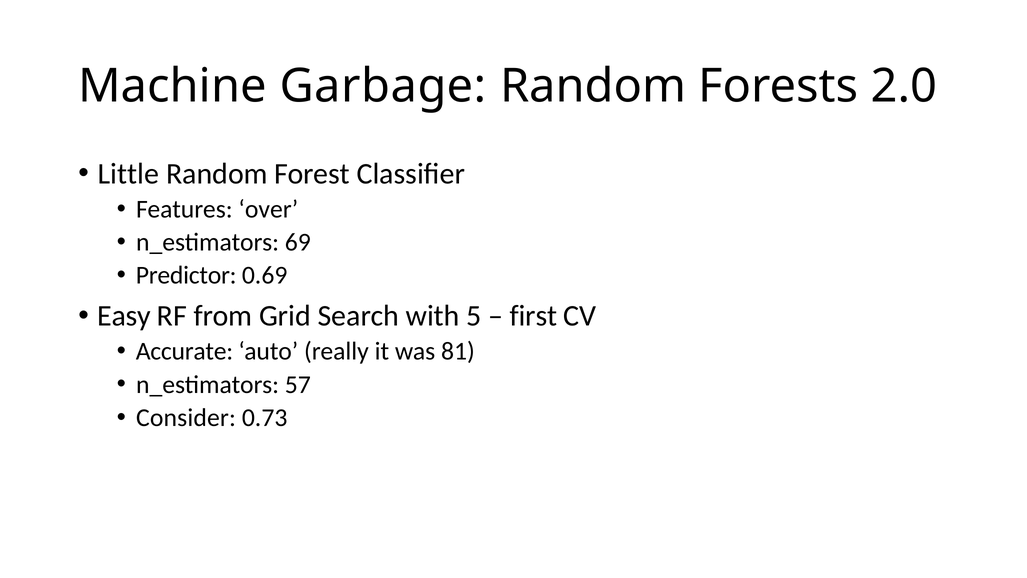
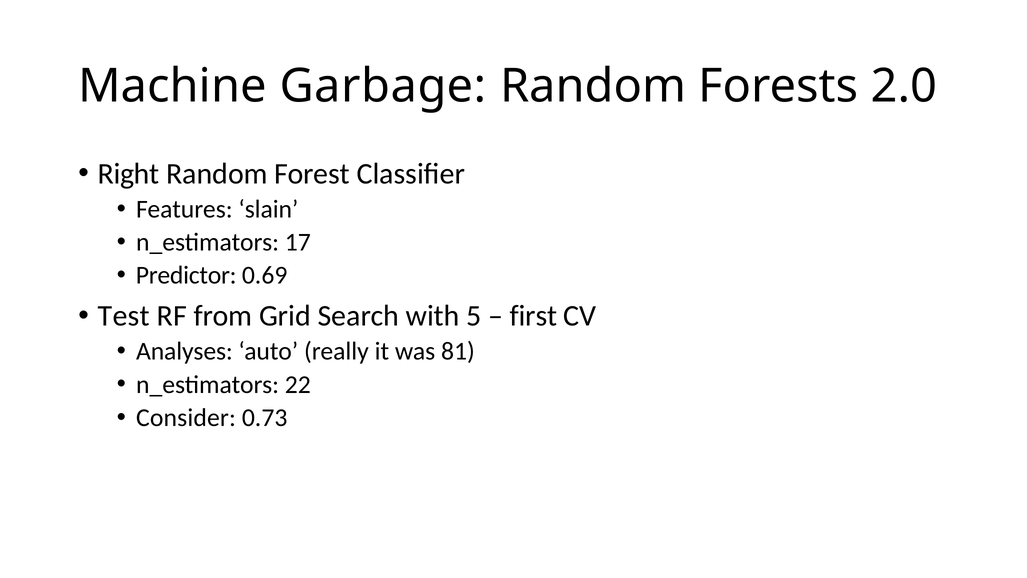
Little: Little -> Right (129, 174)
over: over -> slain (268, 209)
69: 69 -> 17 (298, 242)
Easy: Easy -> Test (124, 316)
Accurate: Accurate -> Analyses (184, 351)
57: 57 -> 22 (298, 384)
